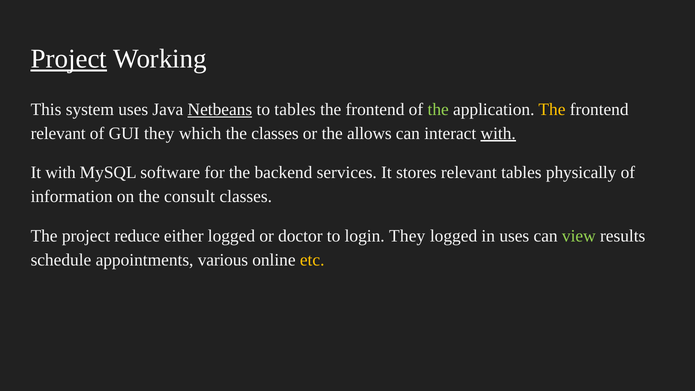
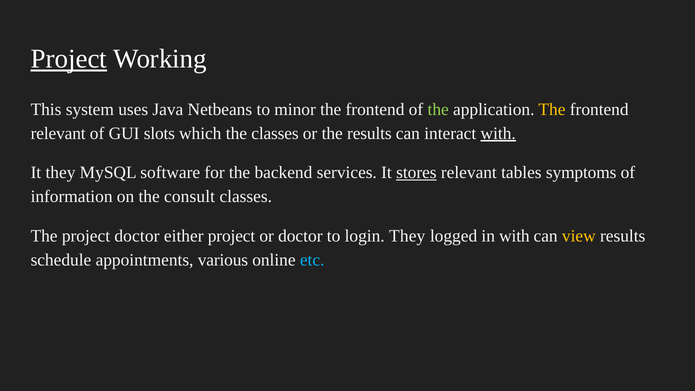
Netbeans underline: present -> none (220, 109)
to tables: tables -> minor (295, 109)
GUI they: they -> slots (159, 133)
the allows: allows -> results (369, 133)
It with: with -> they (61, 173)
stores underline: none -> present (416, 173)
physically: physically -> symptoms (581, 173)
project reduce: reduce -> doctor (137, 236)
either logged: logged -> project (232, 236)
in uses: uses -> with (514, 236)
view colour: light green -> yellow (579, 236)
etc colour: yellow -> light blue (312, 260)
